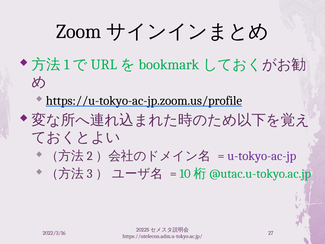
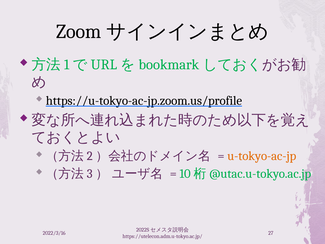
u-tokyo-ac-jp colour: purple -> orange (262, 156)
